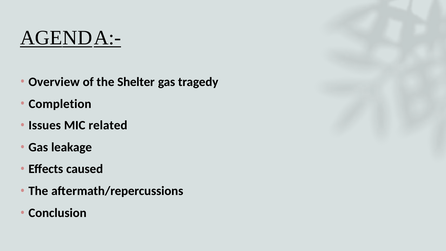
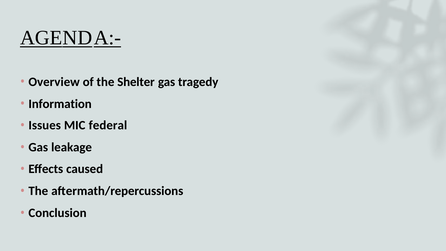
Completion: Completion -> Information (60, 104)
related: related -> federal (108, 125)
